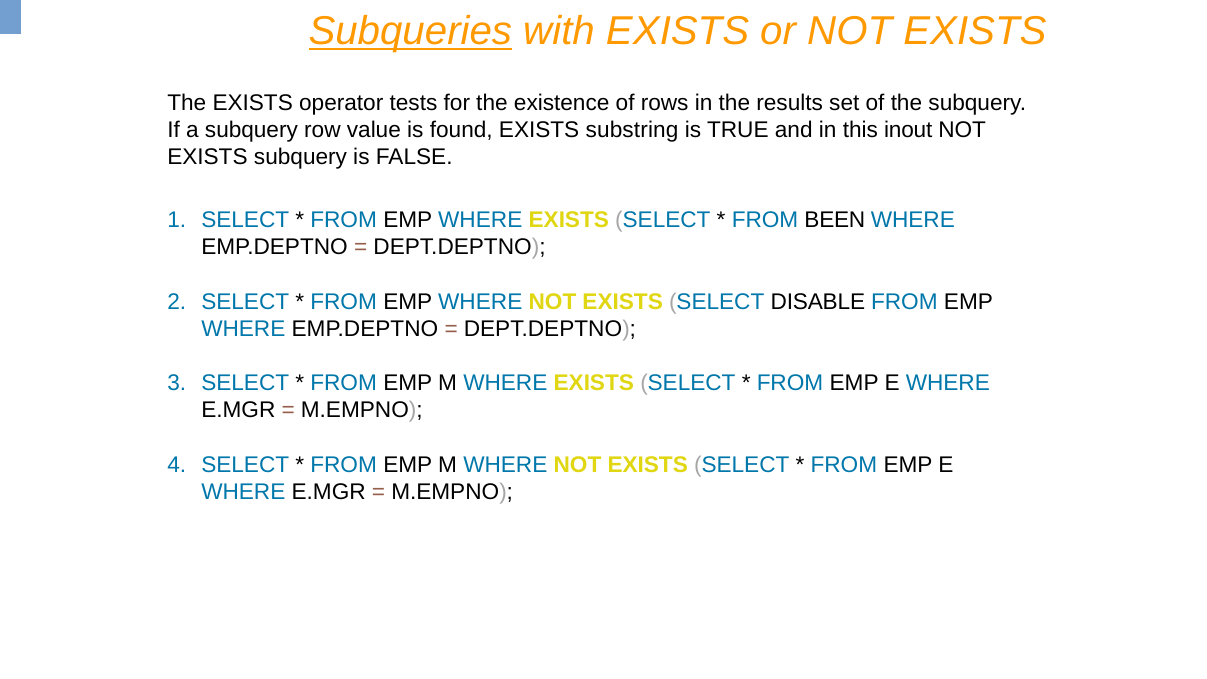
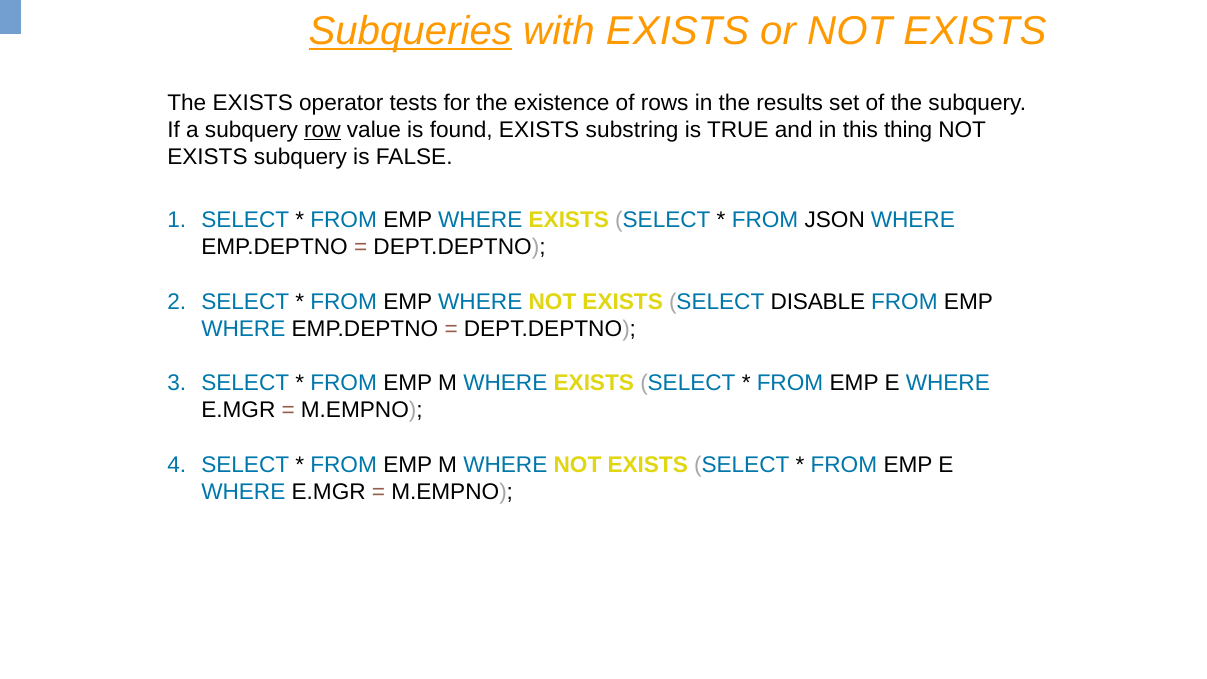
row underline: none -> present (322, 130)
inout: inout -> thing (908, 130)
BEEN: BEEN -> JSON (835, 220)
